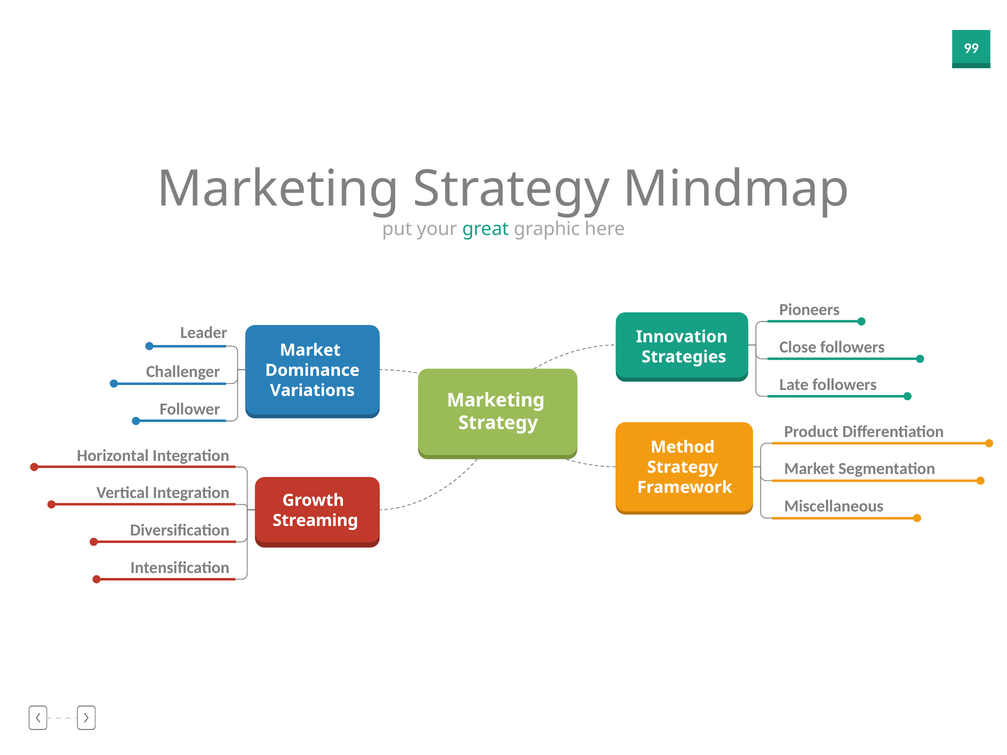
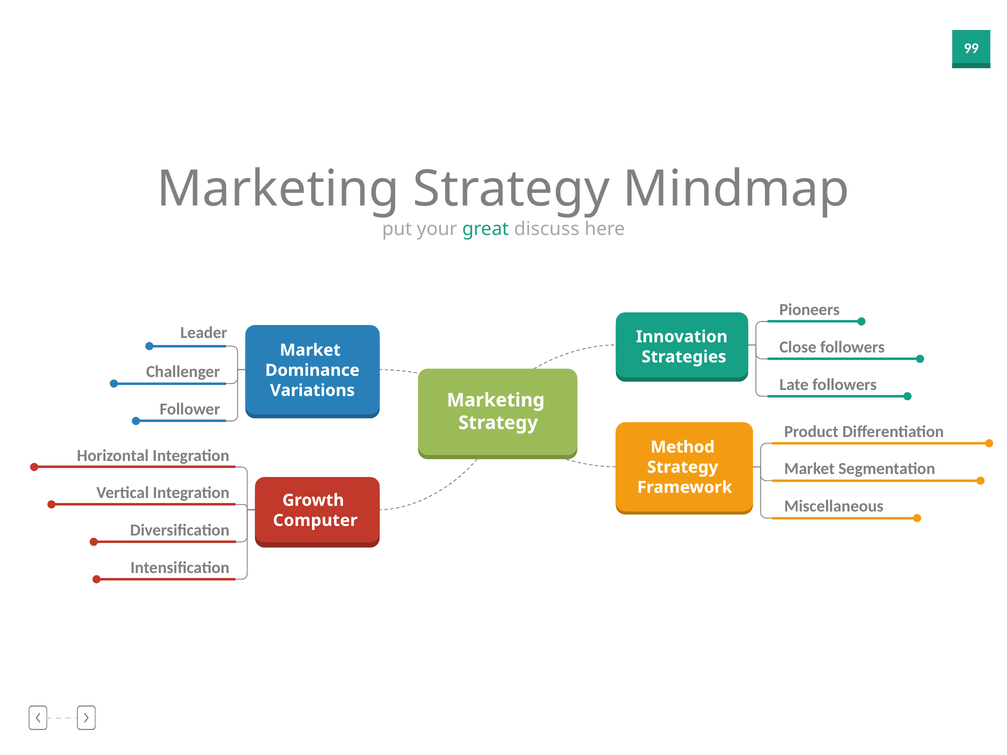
graphic: graphic -> discuss (547, 229)
Streaming: Streaming -> Computer (315, 521)
